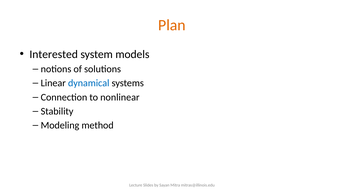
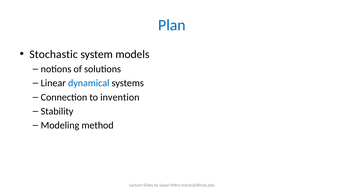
Plan colour: orange -> blue (172, 25)
Interested: Interested -> Stochastic (54, 54)
nonlinear: nonlinear -> invention (120, 97)
